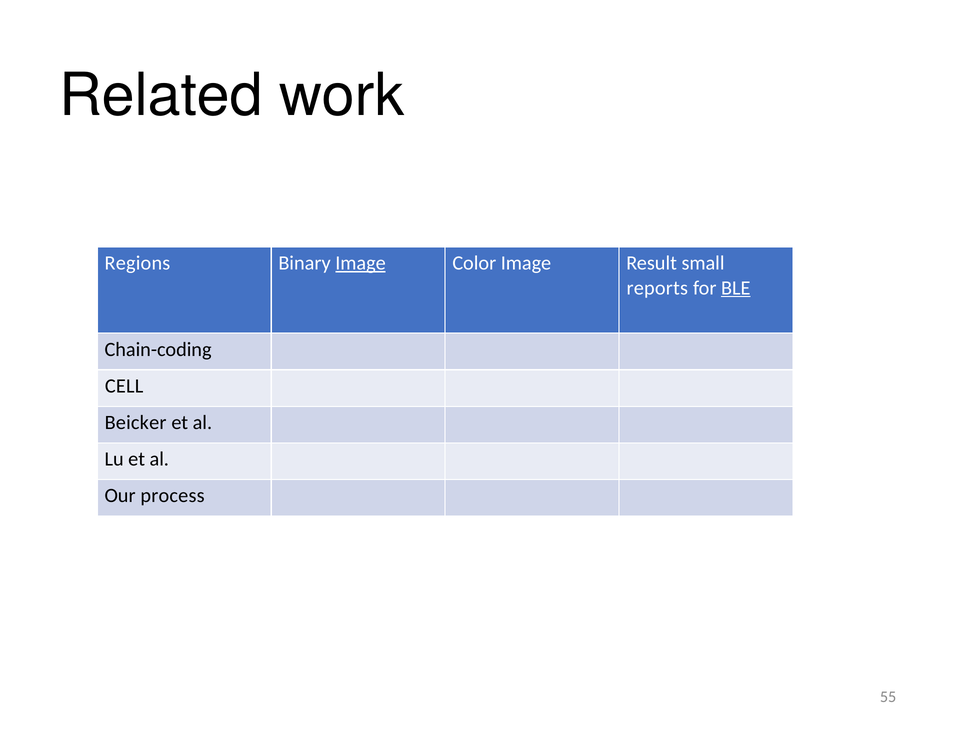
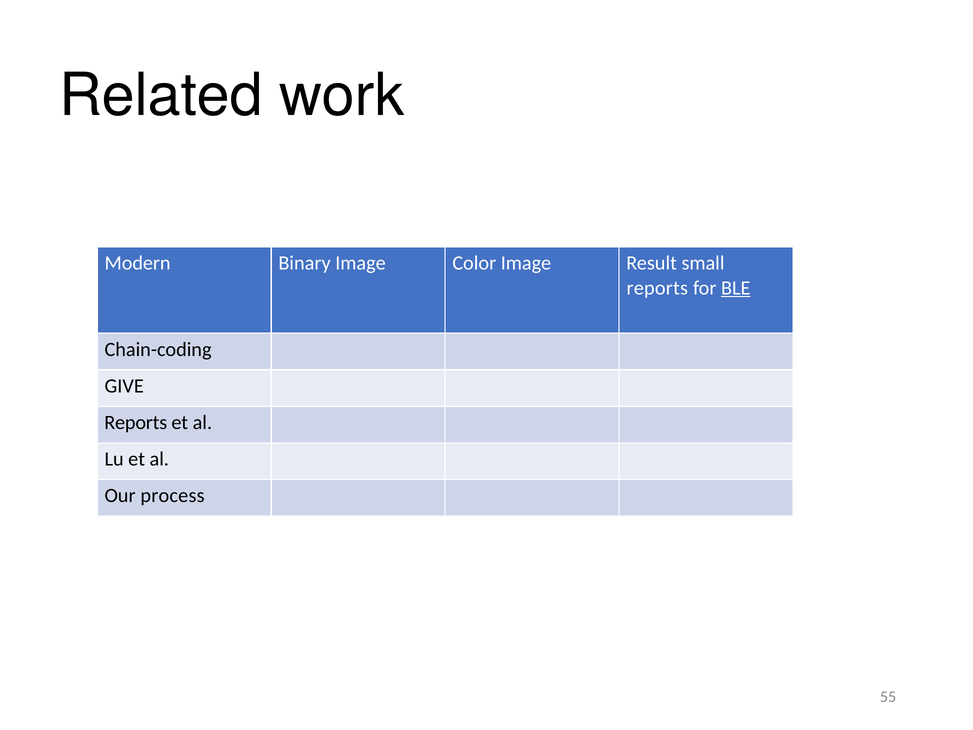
Regions: Regions -> Modern (138, 263)
Image underline: present -> none (361, 263)
CELL: CELL -> GIVE (124, 386)
Beicker: Beicker -> Reports (136, 422)
